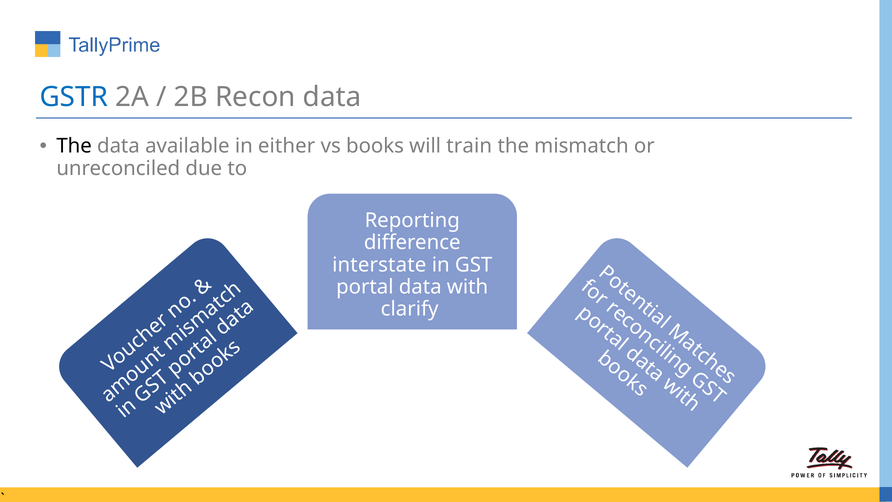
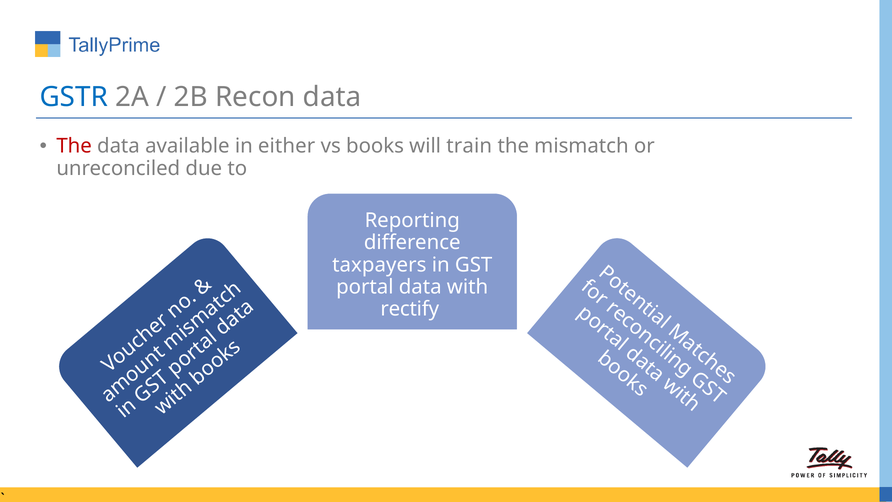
The colour: black -> red (74, 146)
interstate: interstate -> taxpayers (379, 265)
clarify: clarify -> rectify (410, 309)
